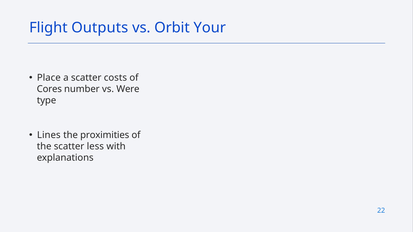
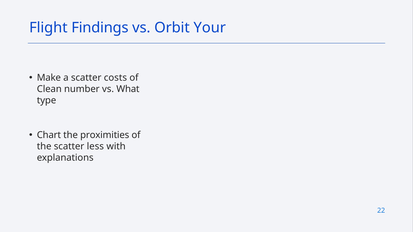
Outputs: Outputs -> Findings (100, 28)
Place: Place -> Make (49, 78)
Cores: Cores -> Clean (49, 89)
Were: Were -> What (128, 89)
Lines: Lines -> Chart (49, 135)
